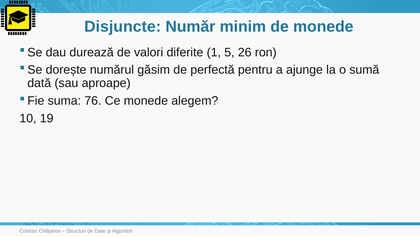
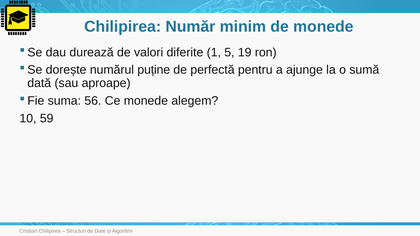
Disjuncte: Disjuncte -> Chilipirea (123, 27)
26: 26 -> 19 (245, 52)
găsim: găsim -> puține (154, 70)
76: 76 -> 56 (93, 101)
19: 19 -> 59 (47, 118)
